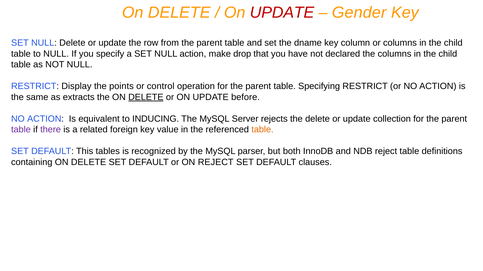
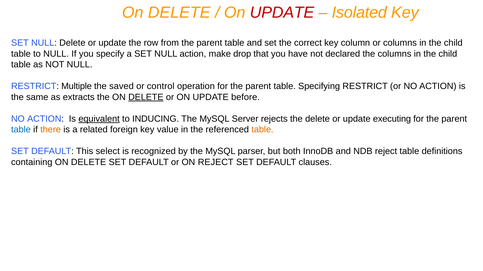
Gender: Gender -> Isolated (359, 13)
dname: dname -> correct (308, 43)
Display: Display -> Multiple (77, 86)
points: points -> saved (121, 86)
equivalent underline: none -> present (99, 119)
collection: collection -> executing (392, 119)
table colour: purple -> blue (21, 130)
there colour: purple -> orange (51, 130)
tables: tables -> select (108, 152)
